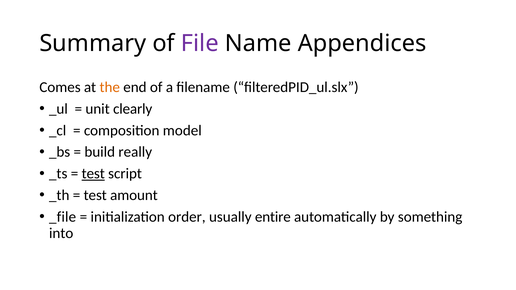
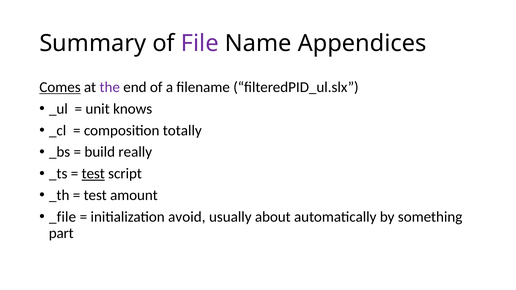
Comes underline: none -> present (60, 87)
the colour: orange -> purple (110, 87)
clearly: clearly -> knows (133, 109)
model: model -> totally (182, 131)
order: order -> avoid (187, 217)
entire: entire -> about (273, 217)
into: into -> part (61, 233)
